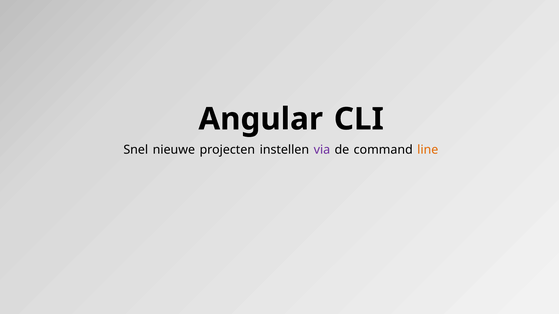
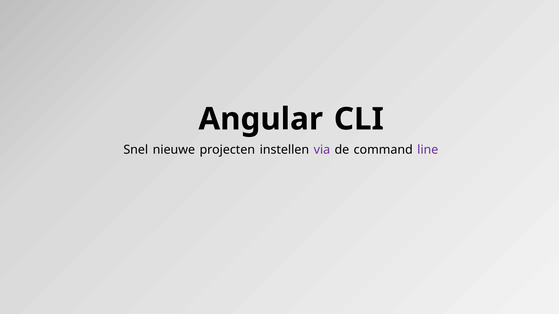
line colour: orange -> purple (428, 150)
